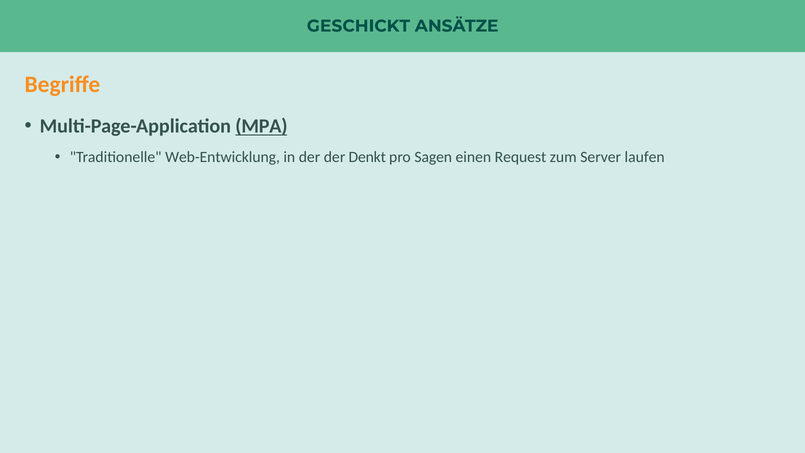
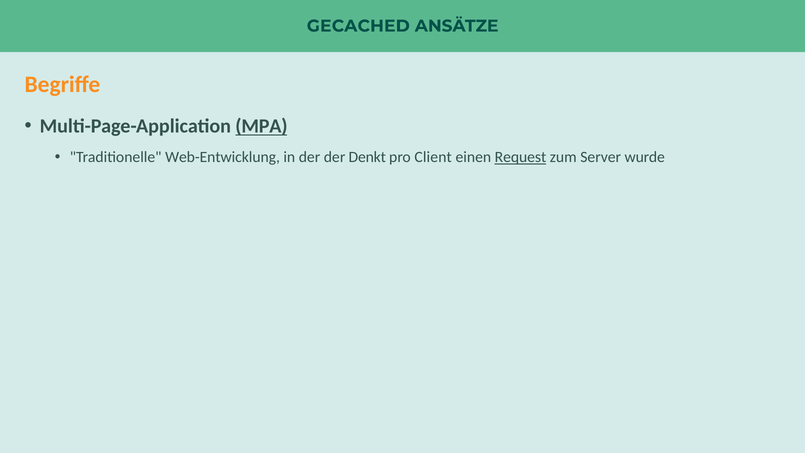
GESCHICKT: GESCHICKT -> GECACHED (358, 26)
Sagen: Sagen -> Client (433, 157)
Request underline: none -> present (520, 157)
laufen: laufen -> wurde (645, 157)
